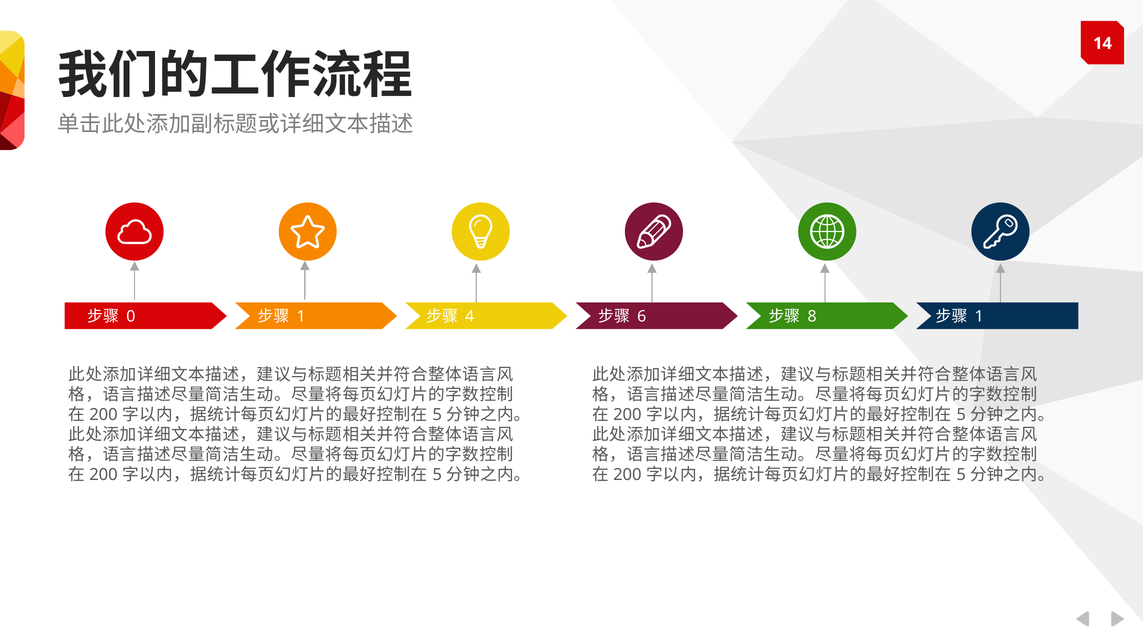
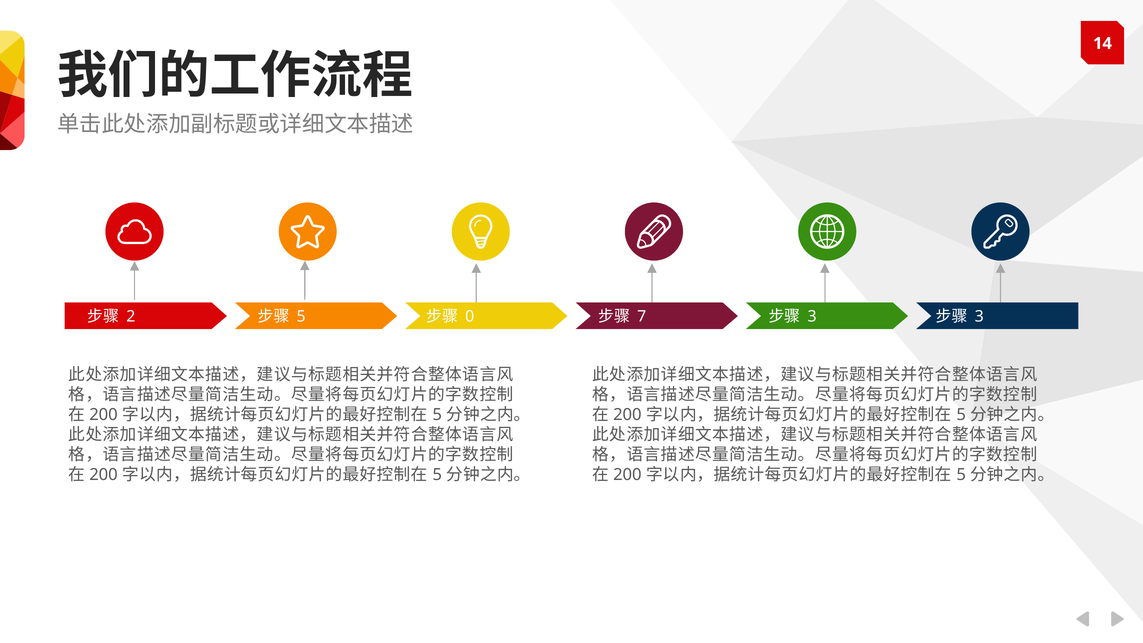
0: 0 -> 2 (131, 316)
1: 1 -> 5 (301, 316)
4: 4 -> 0 (470, 316)
6: 6 -> 7 (642, 316)
8: 8 -> 3 (812, 316)
1: 1 -> 3 (979, 316)
